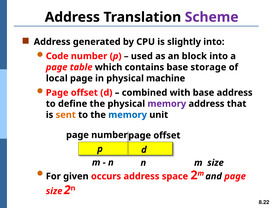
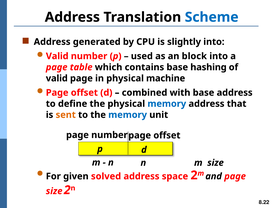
Scheme colour: purple -> blue (212, 17)
Code: Code -> Valid (57, 56)
storage: storage -> hashing (208, 67)
local: local -> valid (57, 78)
memory colour: purple -> blue (167, 104)
occurs: occurs -> solved (106, 176)
